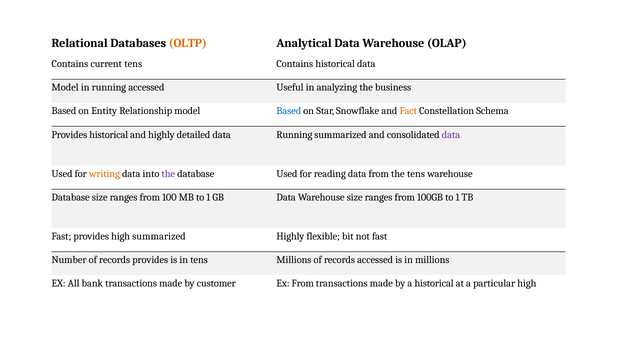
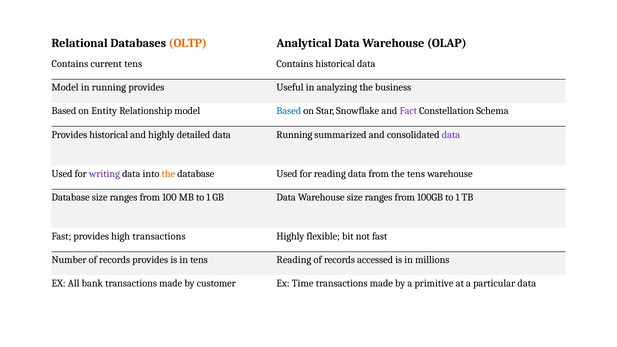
running accessed: accessed -> provides (146, 88)
Fact colour: orange -> purple (408, 111)
writing colour: orange -> purple (104, 174)
the colour: purple -> orange (168, 174)
high summarized: summarized -> transactions (159, 236)
tens Millions: Millions -> Reading (294, 260)
Ex From: From -> Time (303, 284)
a historical: historical -> primitive (434, 284)
particular high: high -> data (527, 284)
